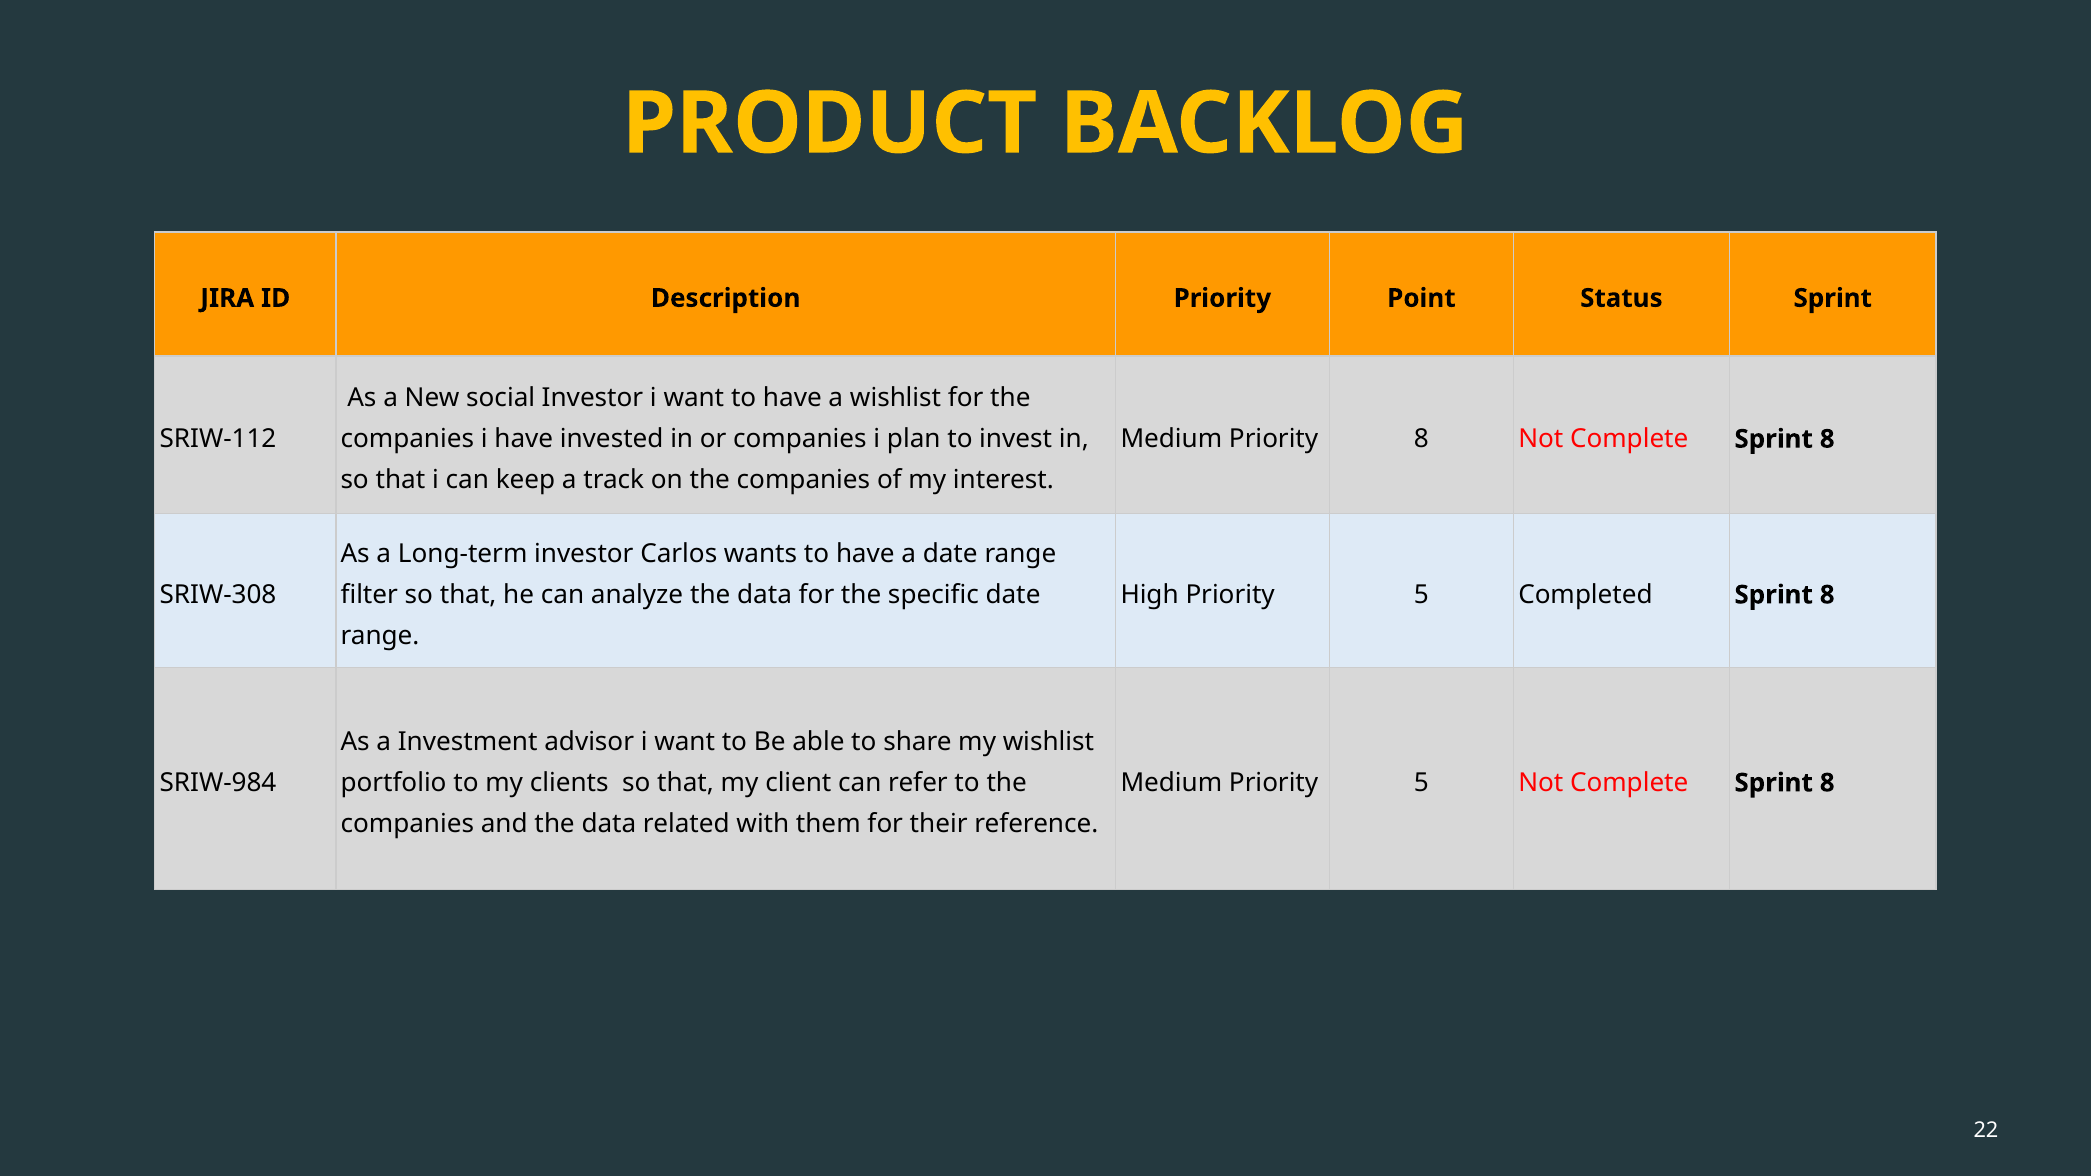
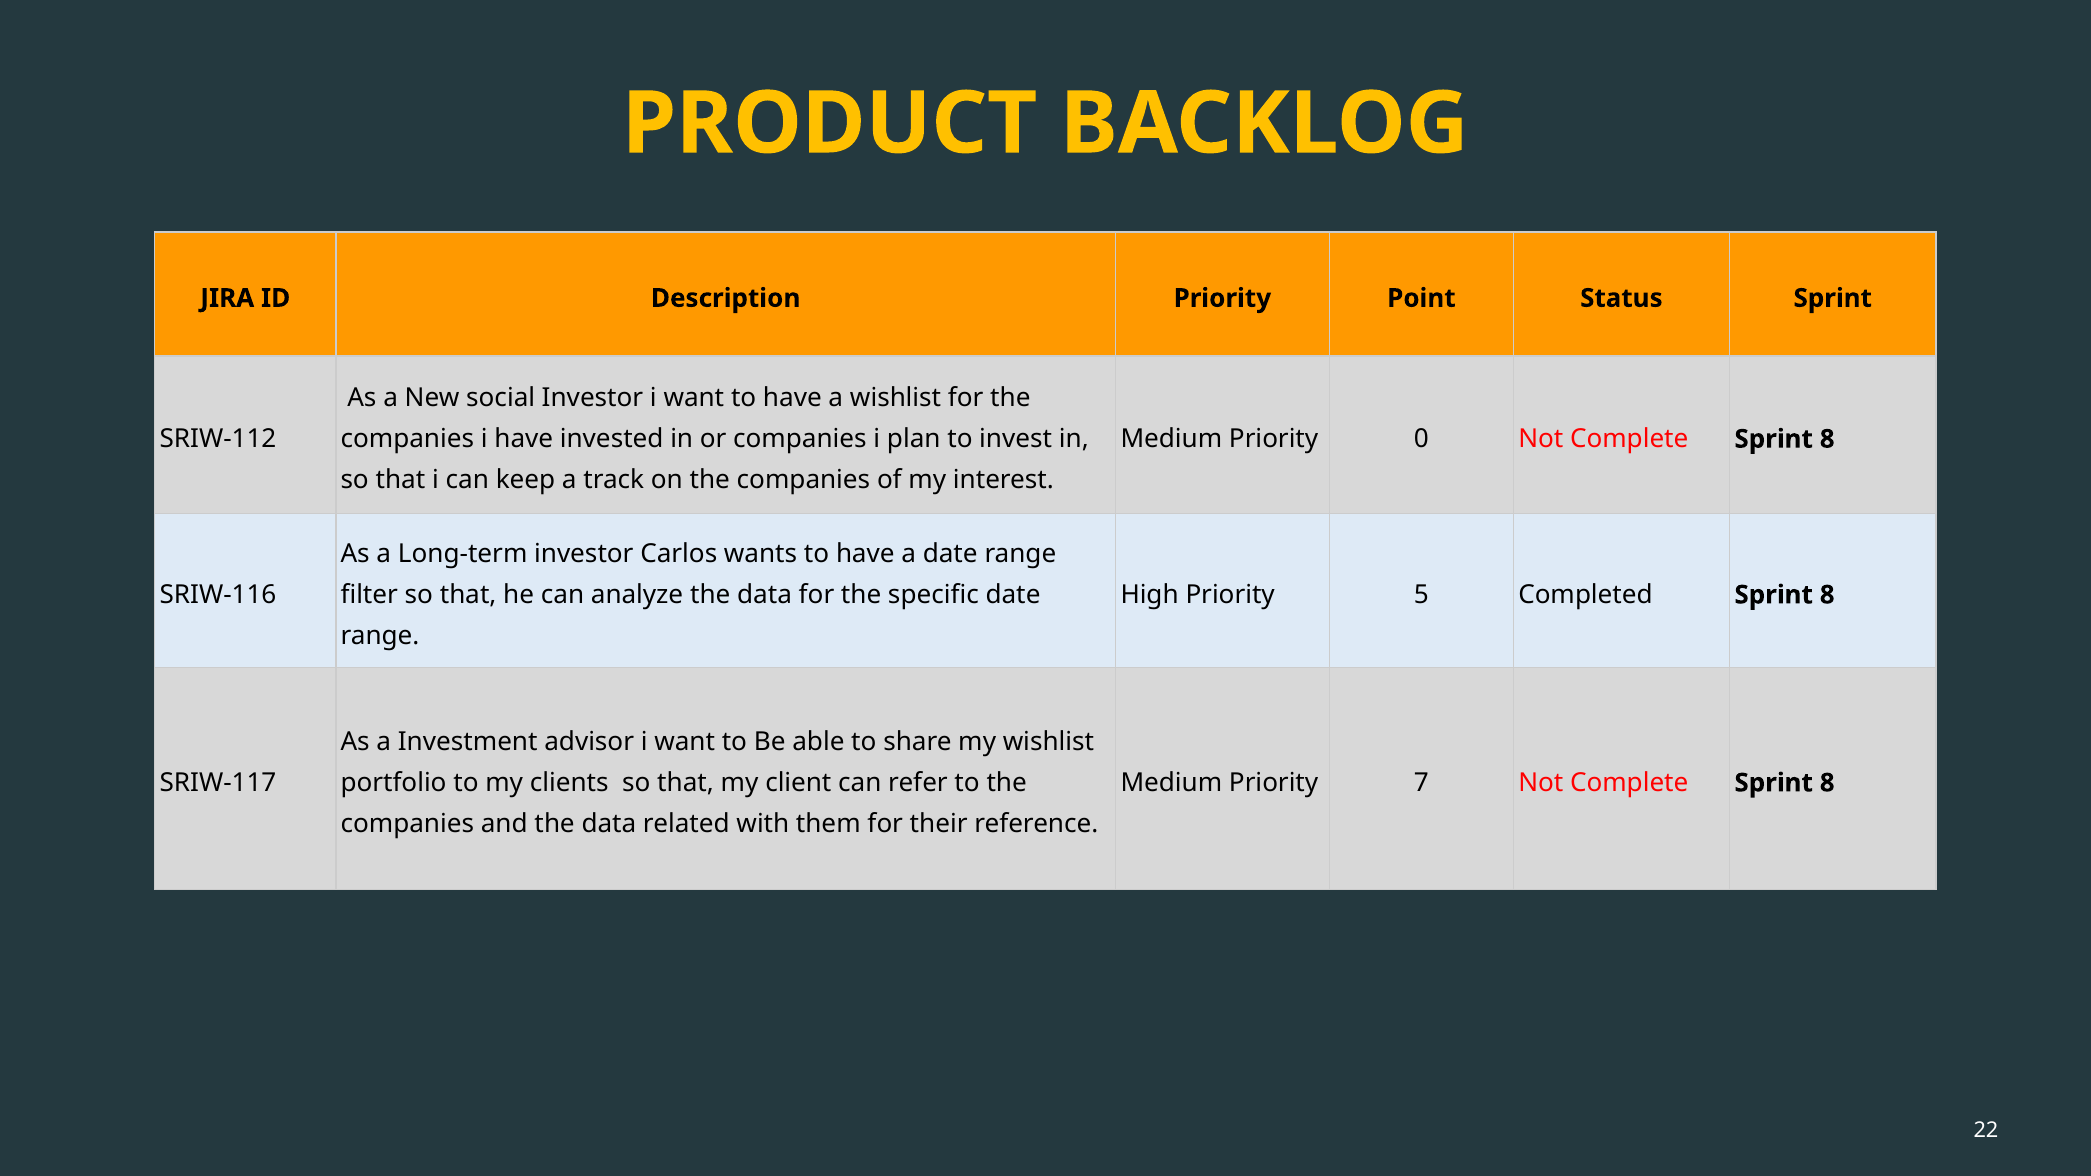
Priority 8: 8 -> 0 (1421, 439)
SRIW-308: SRIW-308 -> SRIW-116 (218, 595)
SRIW-984: SRIW-984 -> SRIW-117 (218, 783)
Medium Priority 5: 5 -> 7 (1421, 783)
